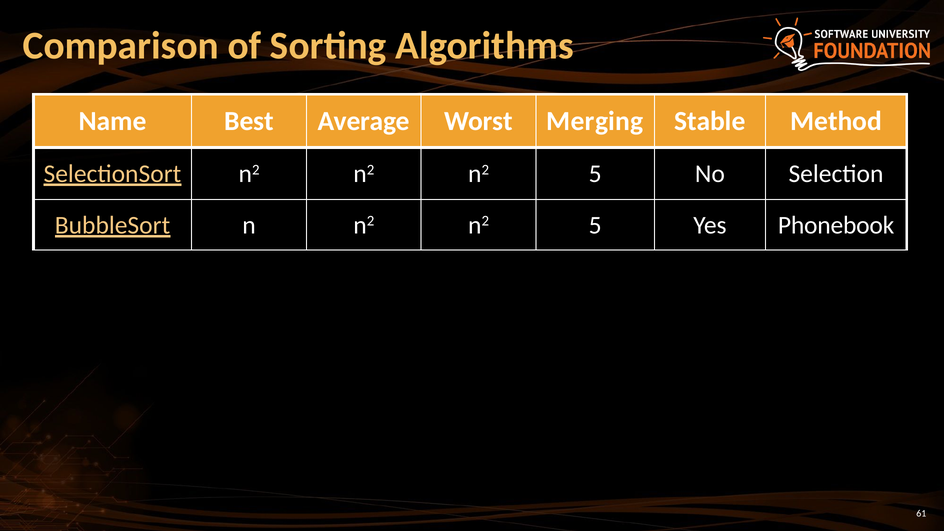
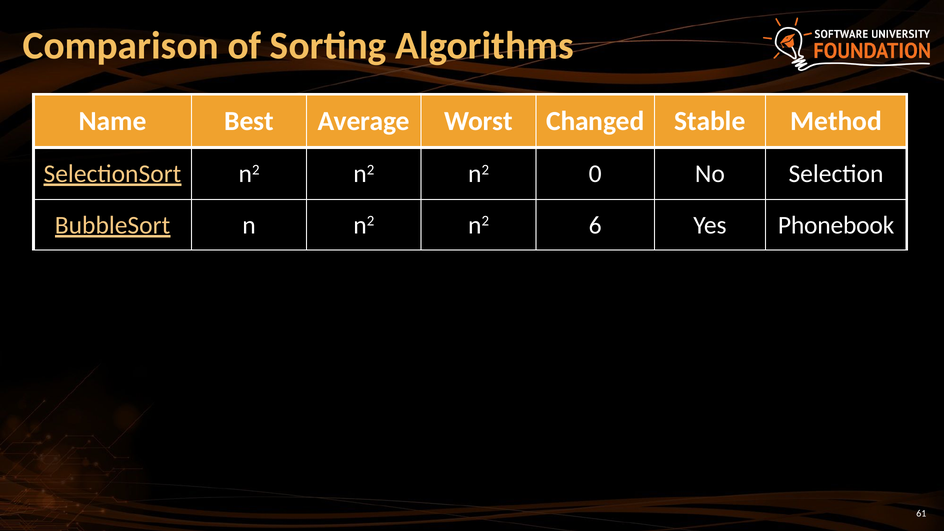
Merging: Merging -> Changed (595, 121)
n2 n2 n2 5: 5 -> 0 (595, 174)
n n2 n2 5: 5 -> 6 (595, 225)
